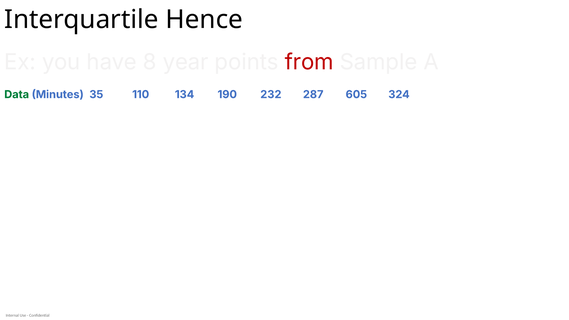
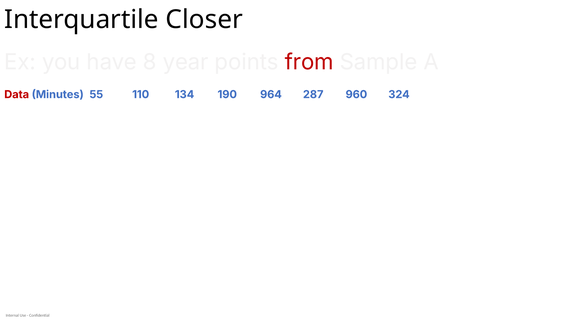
Hence: Hence -> Closer (204, 20)
Data colour: green -> red (17, 95)
35: 35 -> 55 (96, 95)
232: 232 -> 964 (271, 95)
605: 605 -> 960 (356, 95)
